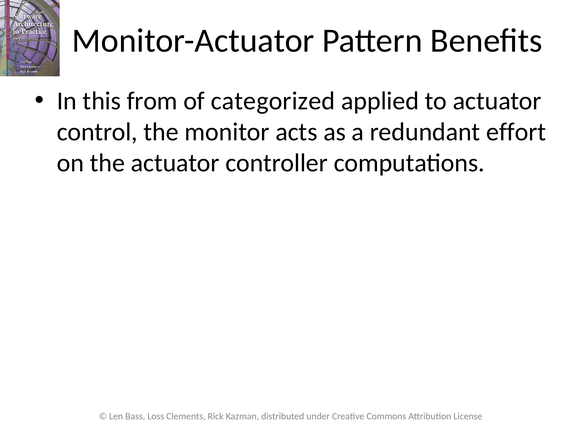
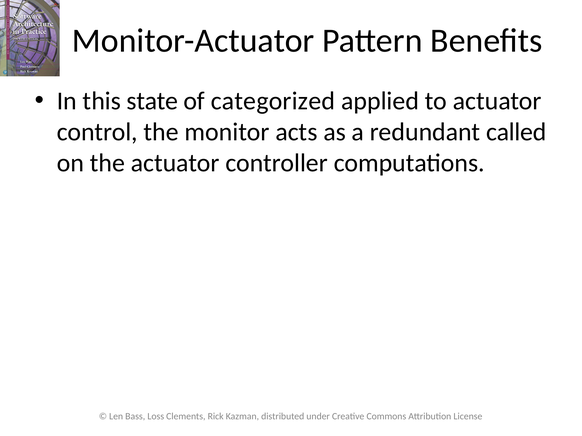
from: from -> state (152, 101)
effort: effort -> called (516, 132)
